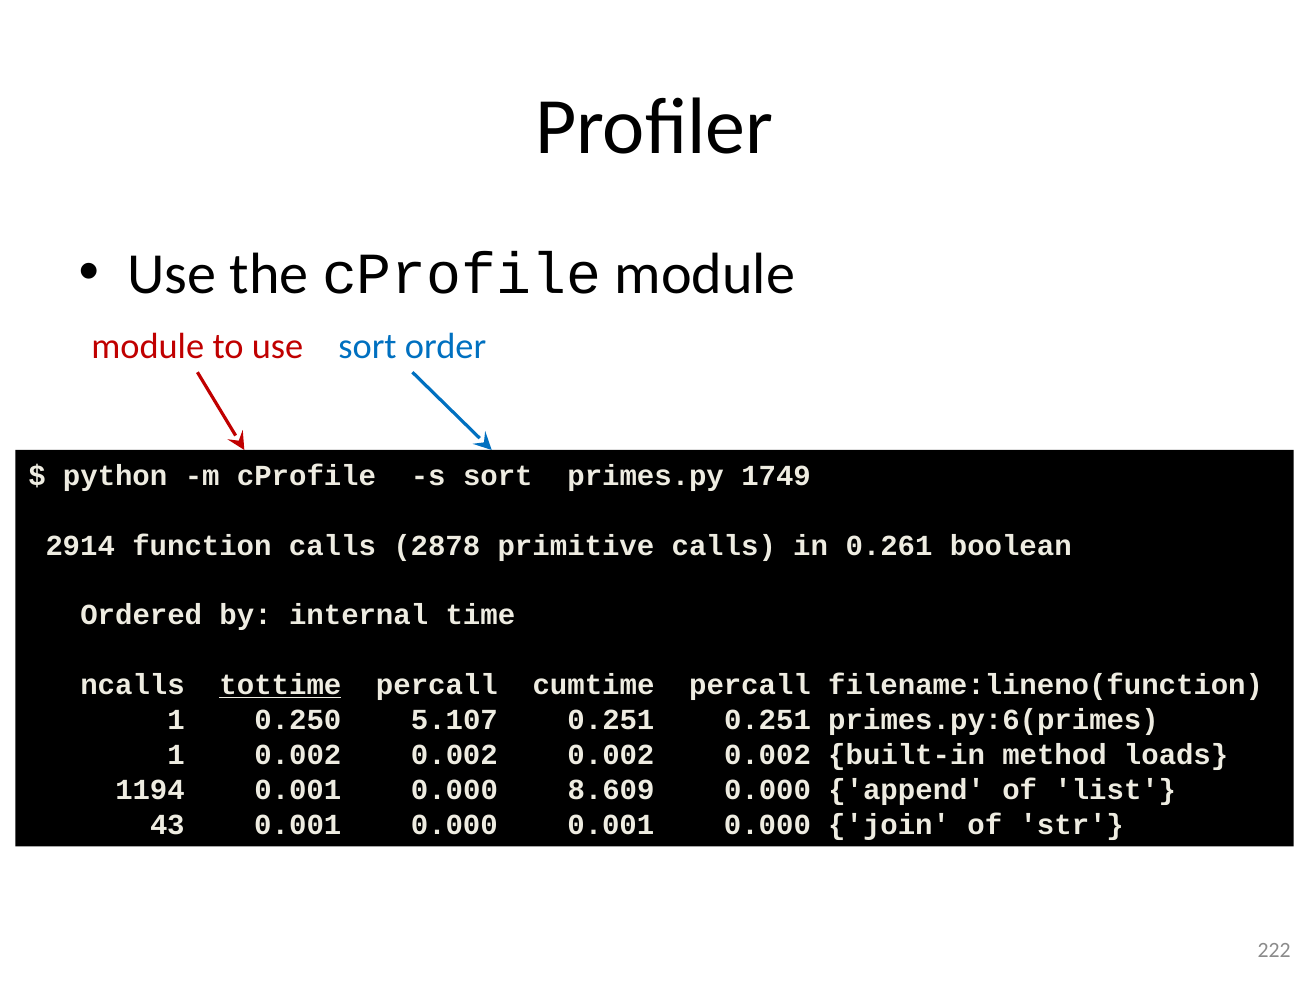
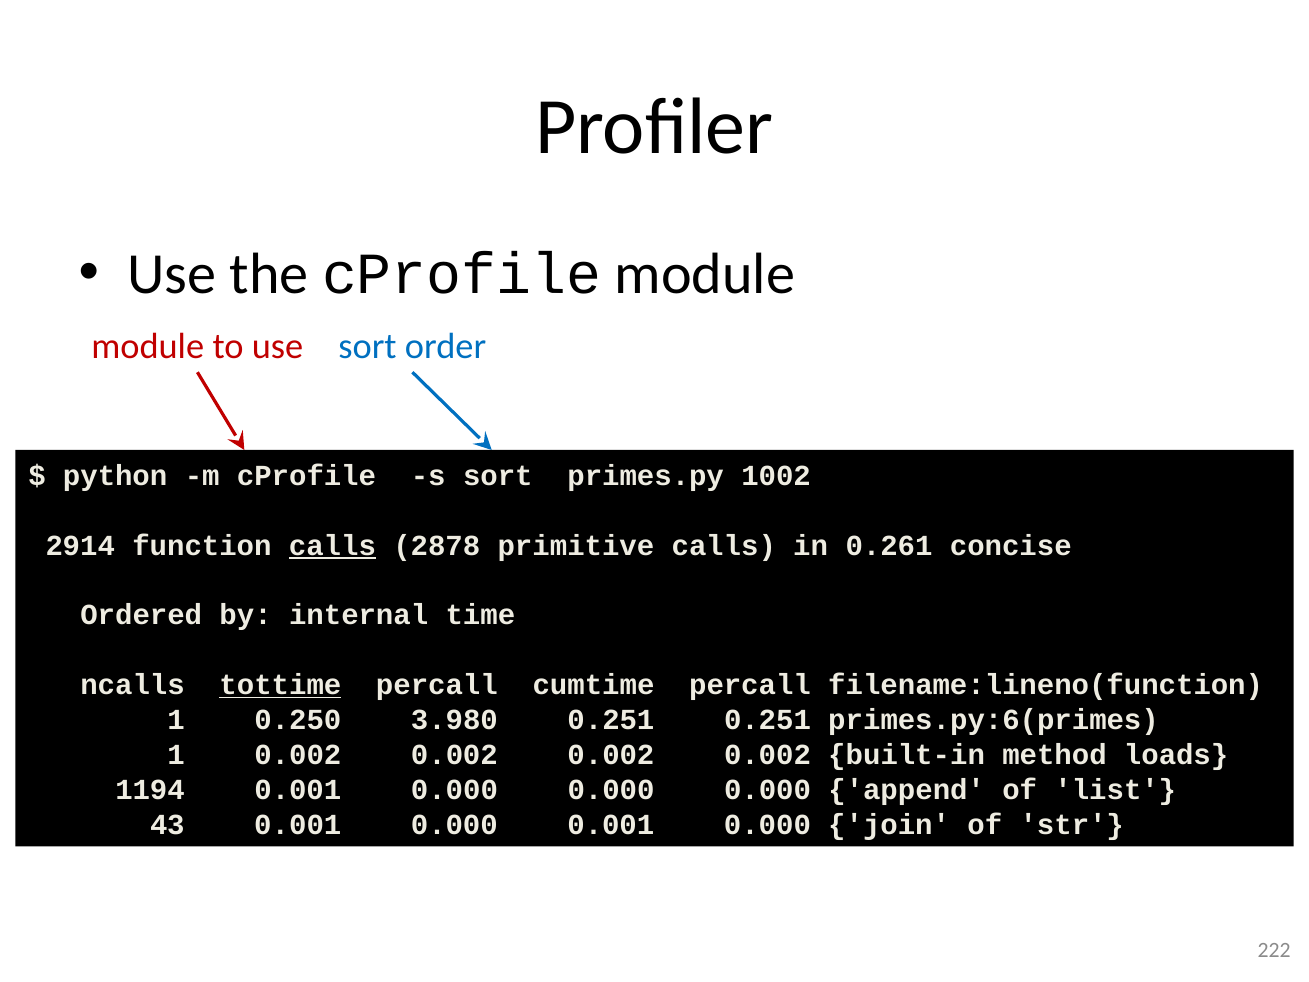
1749: 1749 -> 1002 (776, 476)
calls underline: none -> present (332, 545)
boolean: boolean -> concise (1011, 545)
5.107: 5.107 -> 3.980 (454, 720)
0.001 0.000 8.609: 8.609 -> 0.000 (611, 790)
